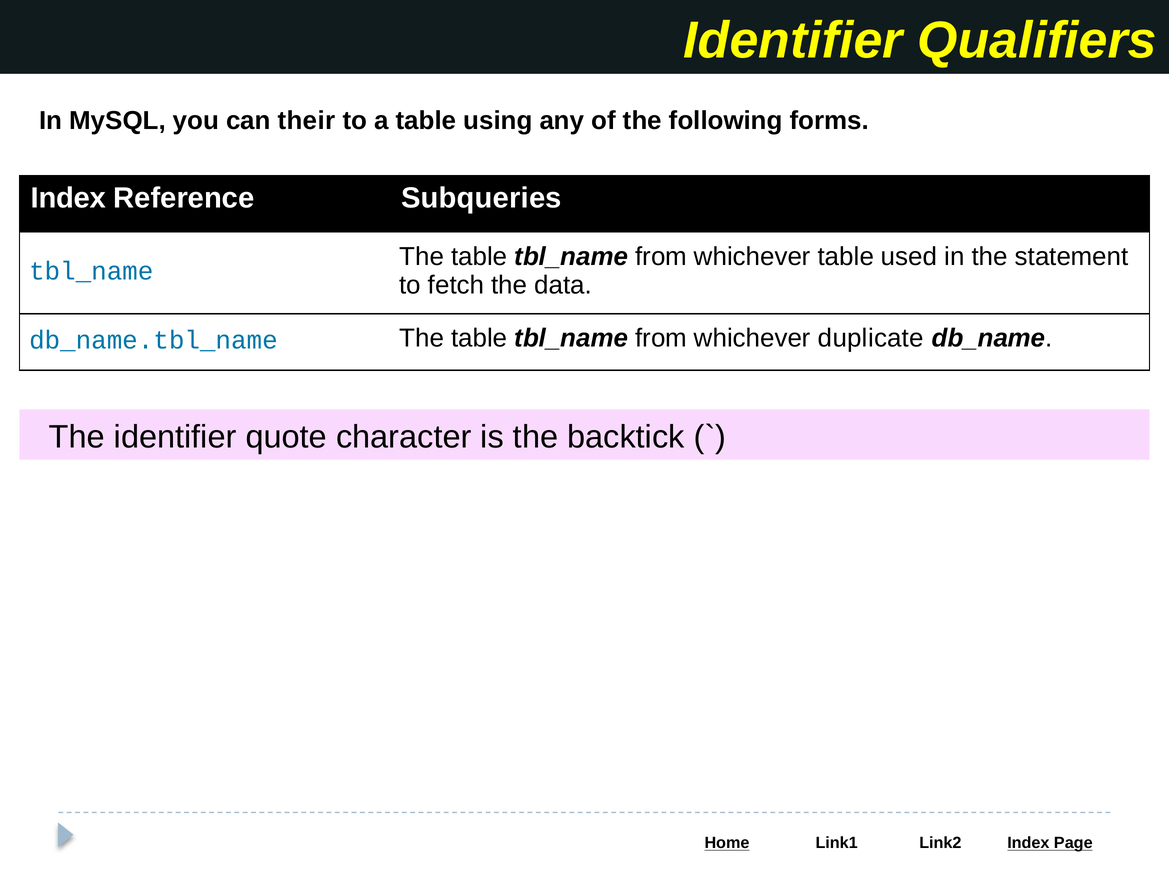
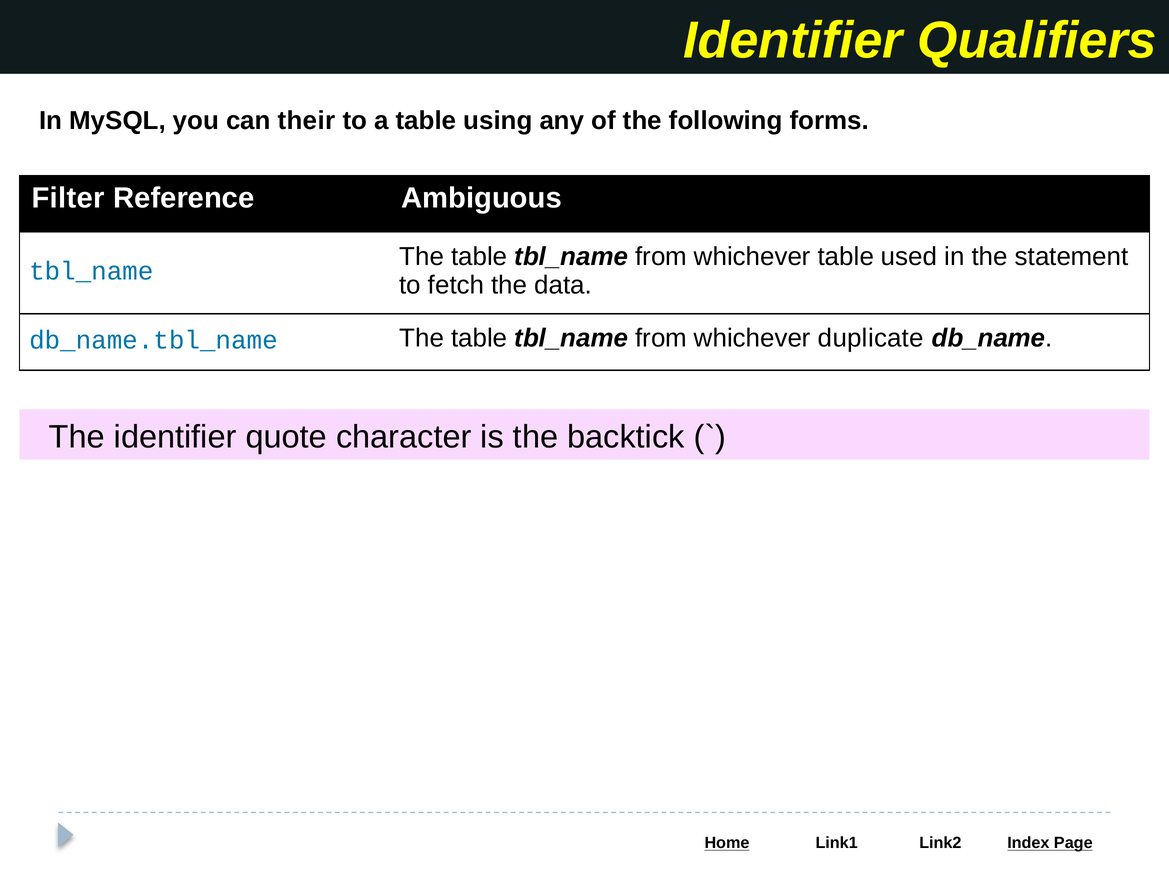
Index: Index -> Filter (68, 198)
Subqueries: Subqueries -> Ambiguous (482, 198)
